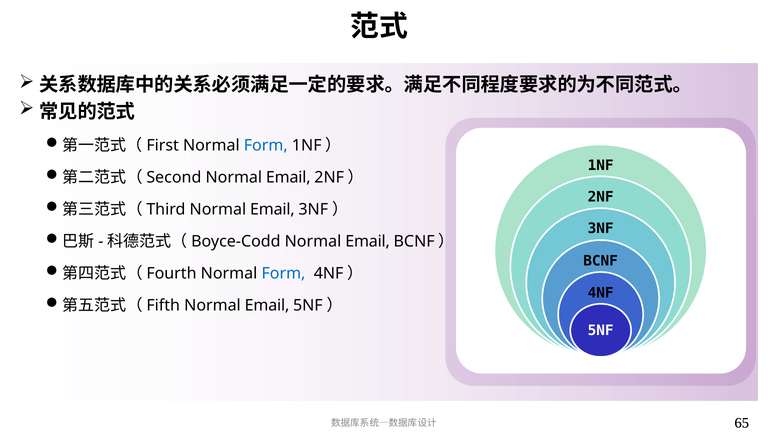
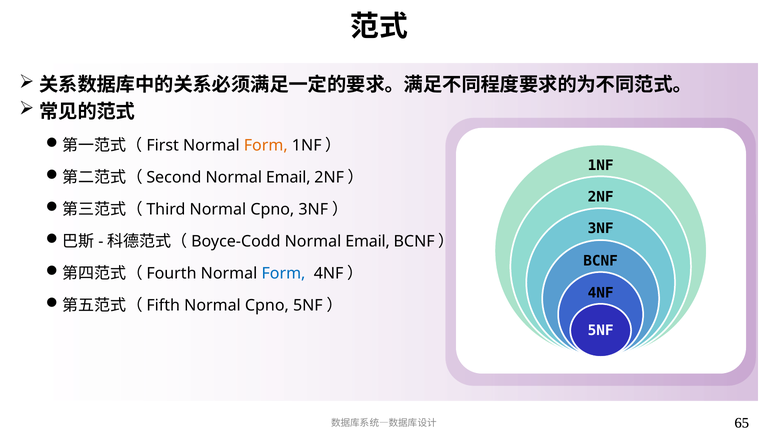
Form colour: blue -> orange (266, 145)
Email: Email -> Cpno (272, 209)
Email: Email -> Cpno (267, 305)
